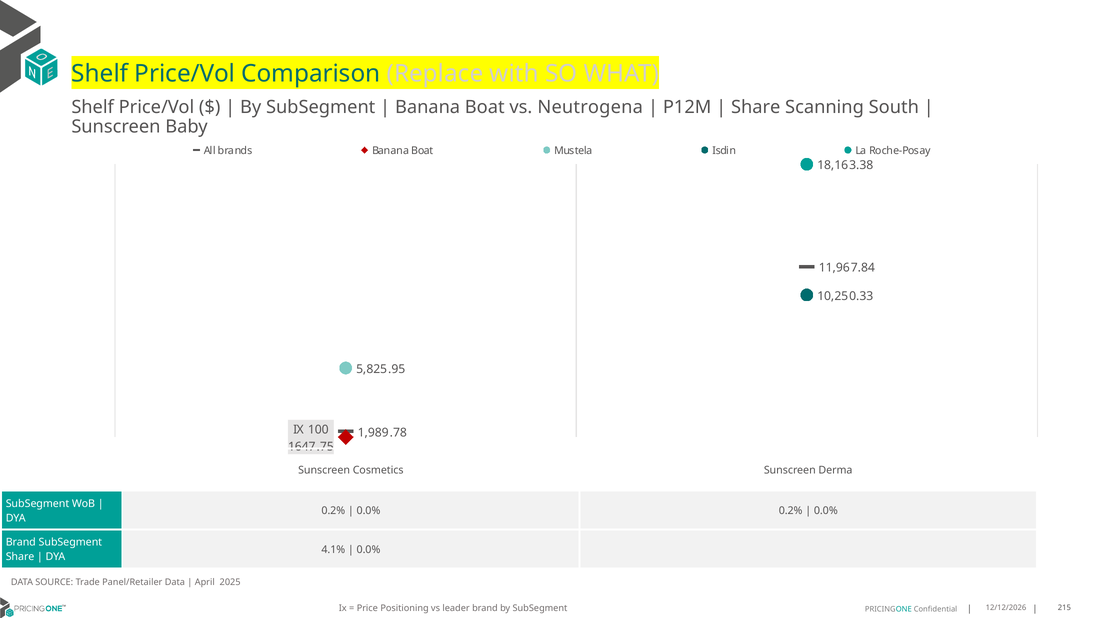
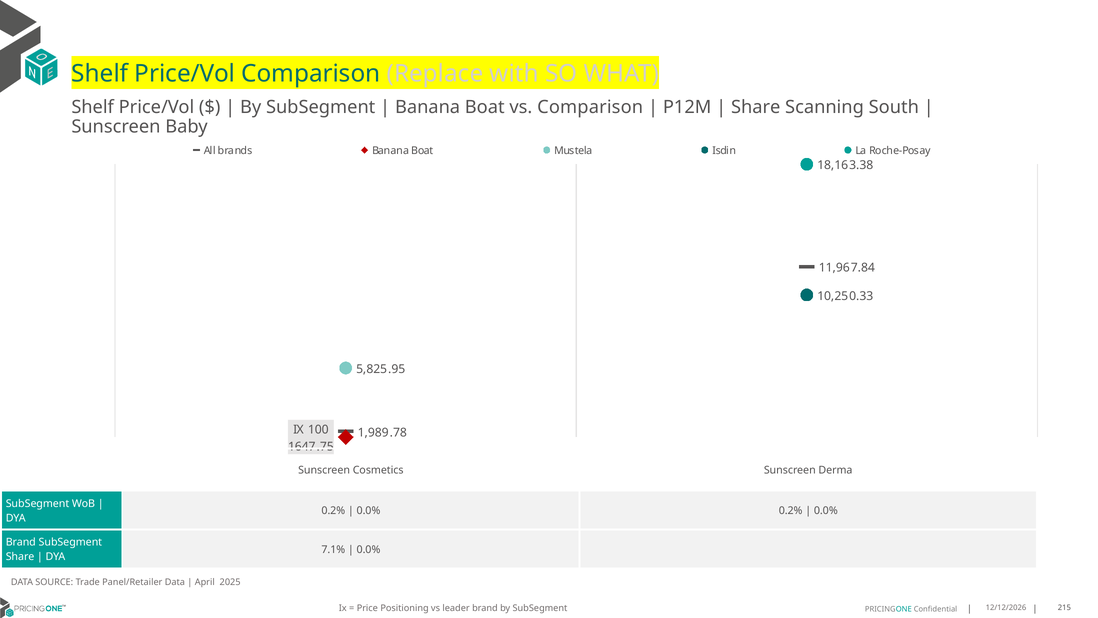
vs Neutrogena: Neutrogena -> Comparison (590, 107)
4.1%: 4.1% -> 7.1% (333, 549)
